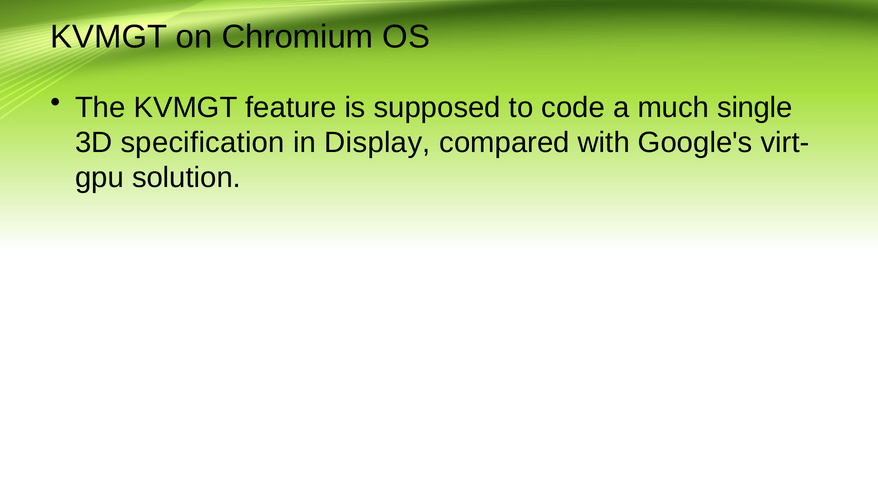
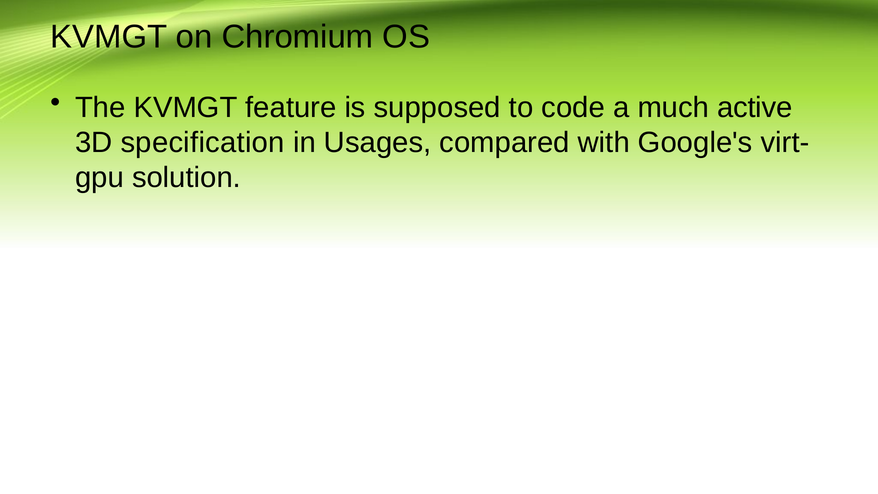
single: single -> active (755, 107)
Display: Display -> Usages (378, 143)
